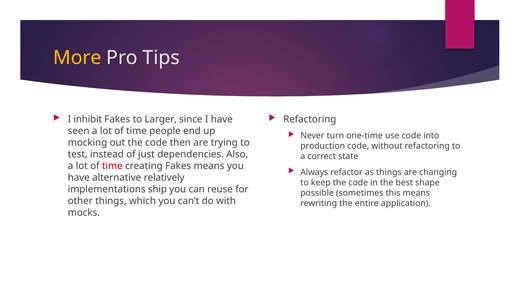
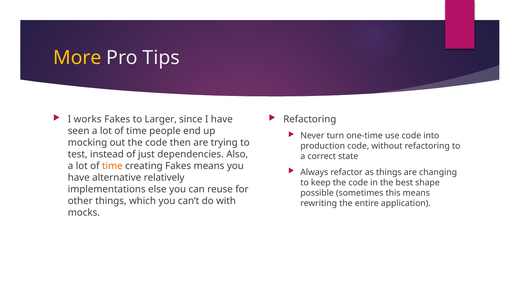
inhibit: inhibit -> works (88, 120)
time colour: red -> orange (112, 166)
ship: ship -> else (157, 190)
